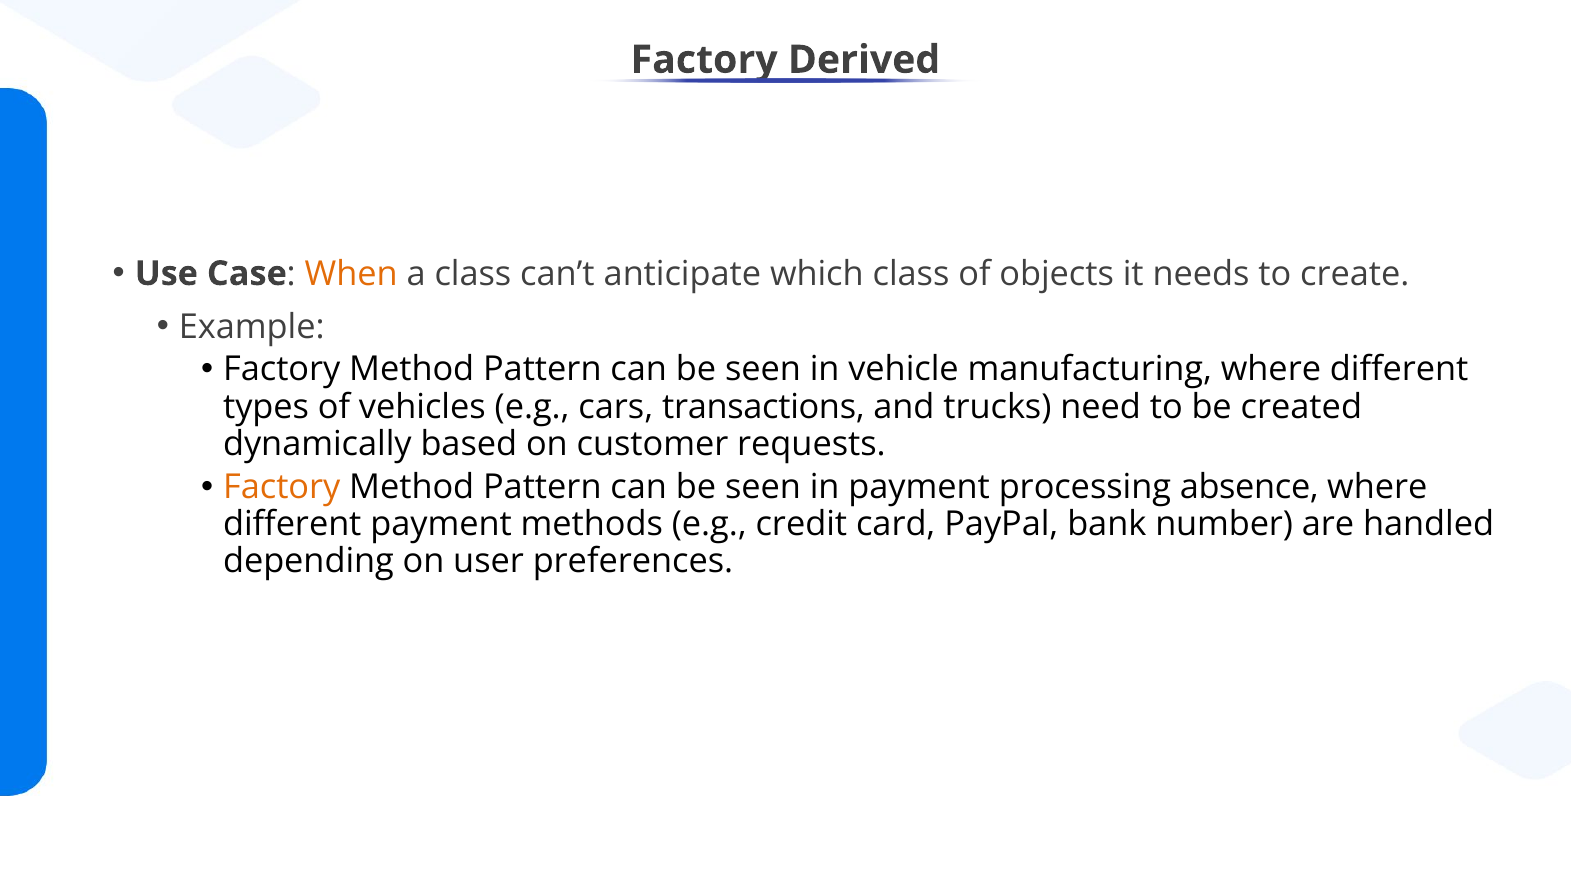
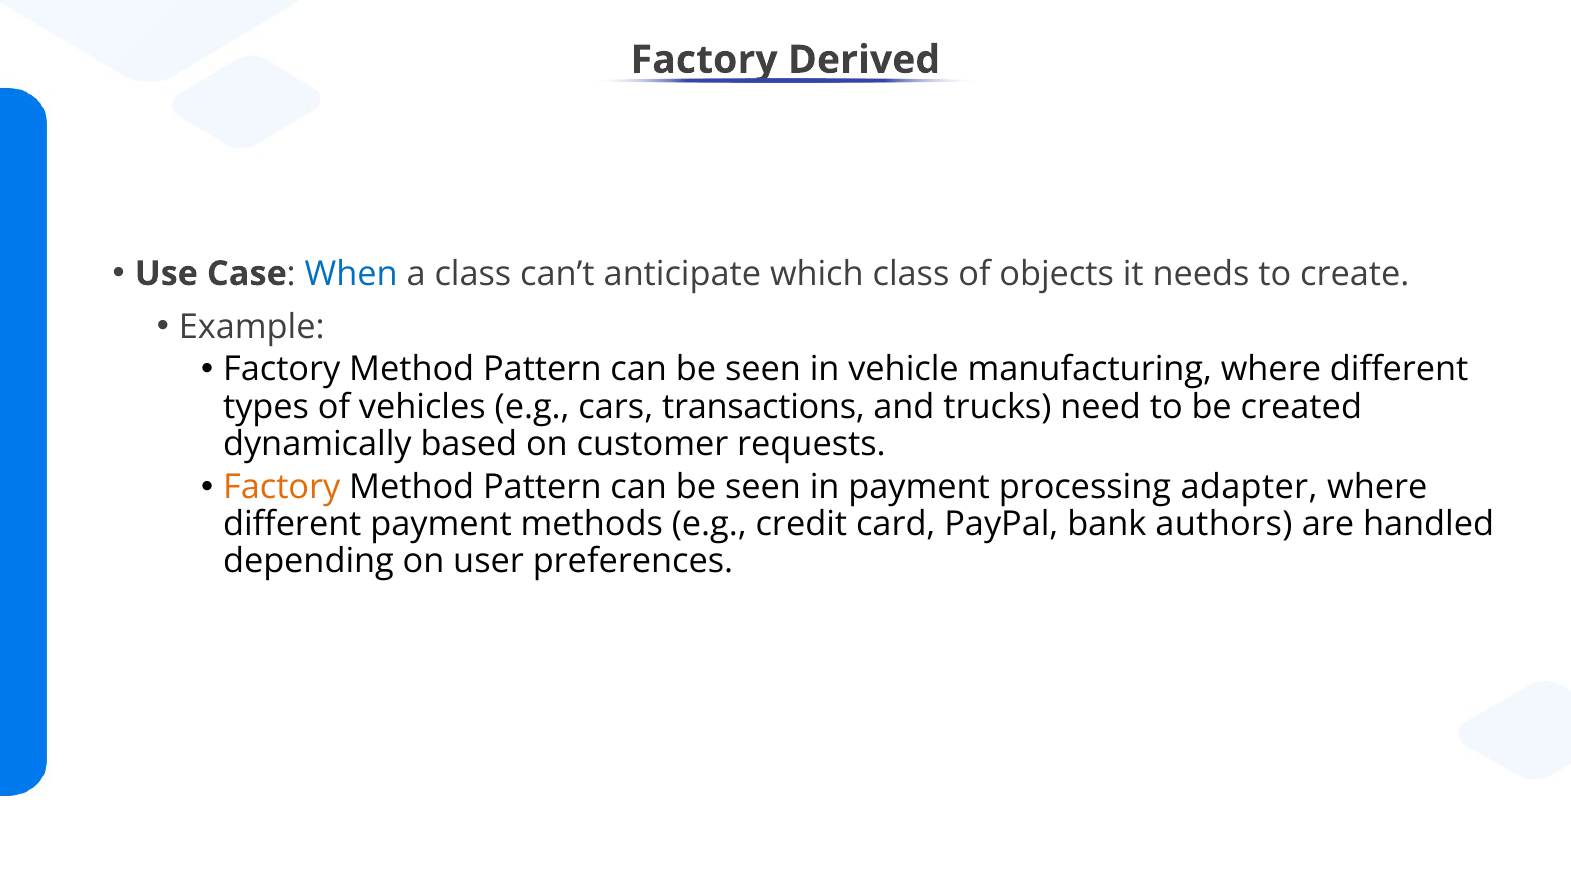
When colour: orange -> blue (351, 274)
absence: absence -> adapter (1249, 487)
number: number -> authors (1224, 524)
